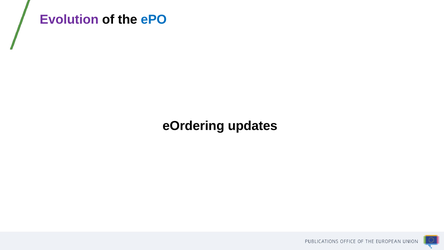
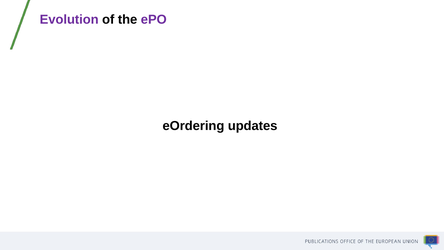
ePO colour: blue -> purple (154, 20)
